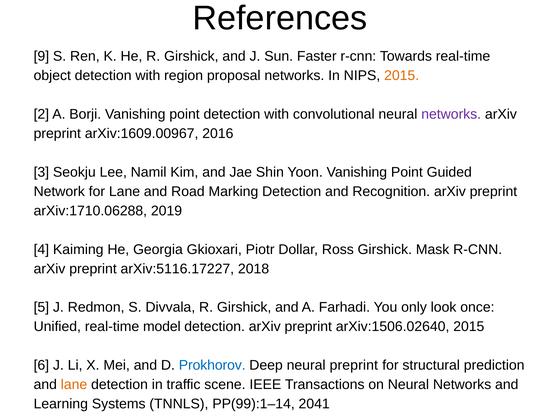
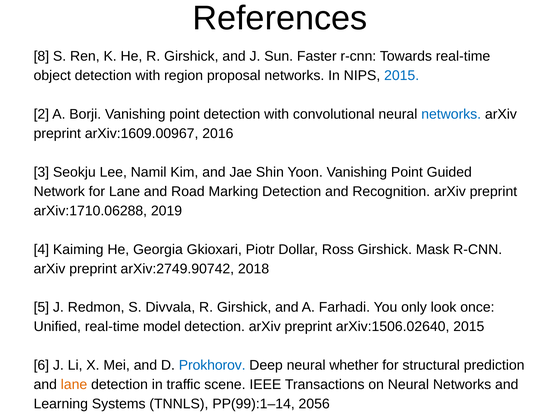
9: 9 -> 8 (41, 56)
2015 colour: orange -> blue (402, 76)
networks colour: purple -> blue (451, 114)
arXiv:5116.17227: arXiv:5116.17227 -> arXiv:2749.90742 (177, 269)
neural preprint: preprint -> whether (354, 365)
2041: 2041 -> 2056 (314, 404)
